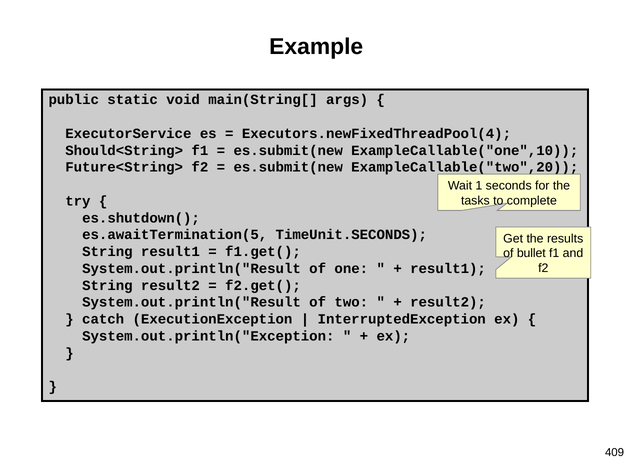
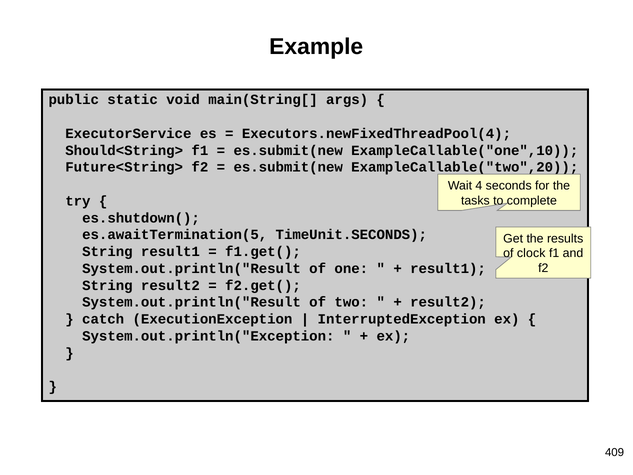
1: 1 -> 4 (479, 186)
bullet: bullet -> clock (531, 253)
